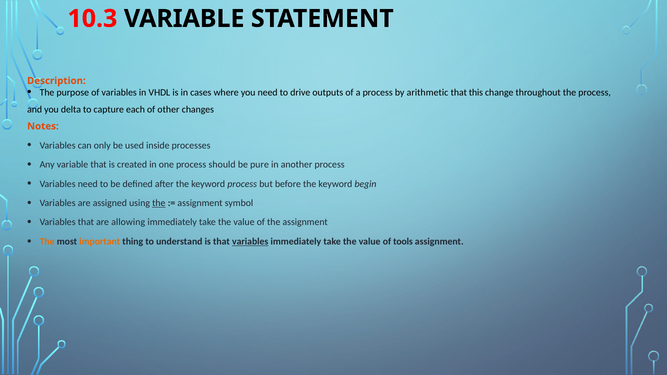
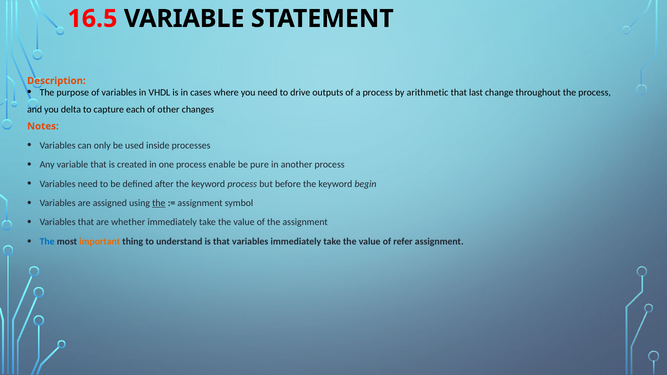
10.3: 10.3 -> 16.5 (92, 19)
this: this -> last (476, 92)
should: should -> enable (222, 165)
allowing: allowing -> whether (128, 222)
The colour: orange -> blue (47, 242)
variables underline: present -> none (250, 242)
tools: tools -> refer (403, 242)
